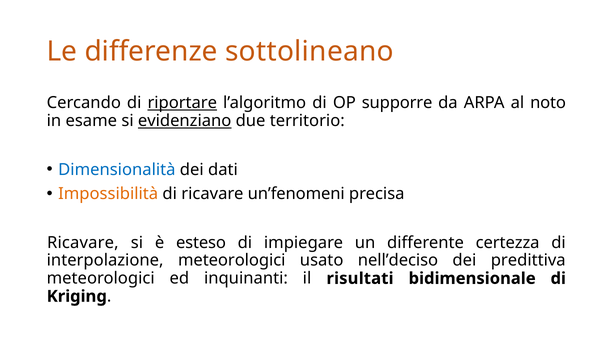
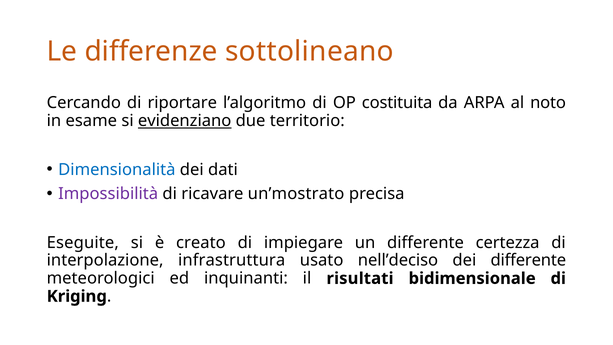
riportare underline: present -> none (182, 103)
supporre: supporre -> costituita (397, 103)
Impossibilità colour: orange -> purple (108, 194)
un’fenomeni: un’fenomeni -> un’mostrato (296, 194)
Ricavare: Ricavare -> Eseguite (83, 242)
esteso: esteso -> creato (201, 242)
interpolazione meteorologici: meteorologici -> infrastruttura (232, 260)
dei predittiva: predittiva -> differente (528, 260)
